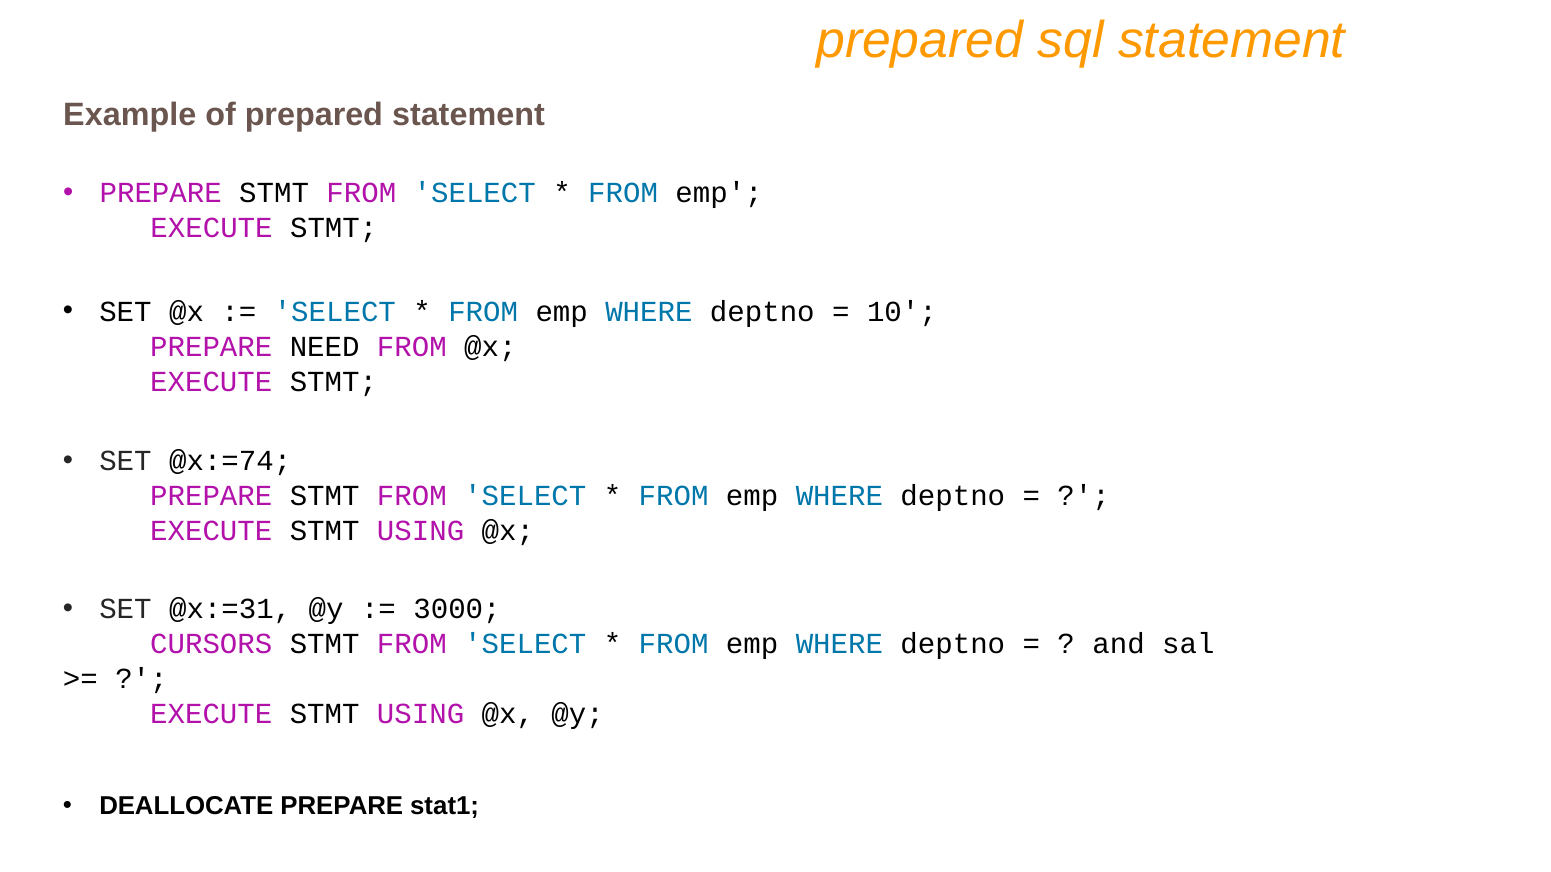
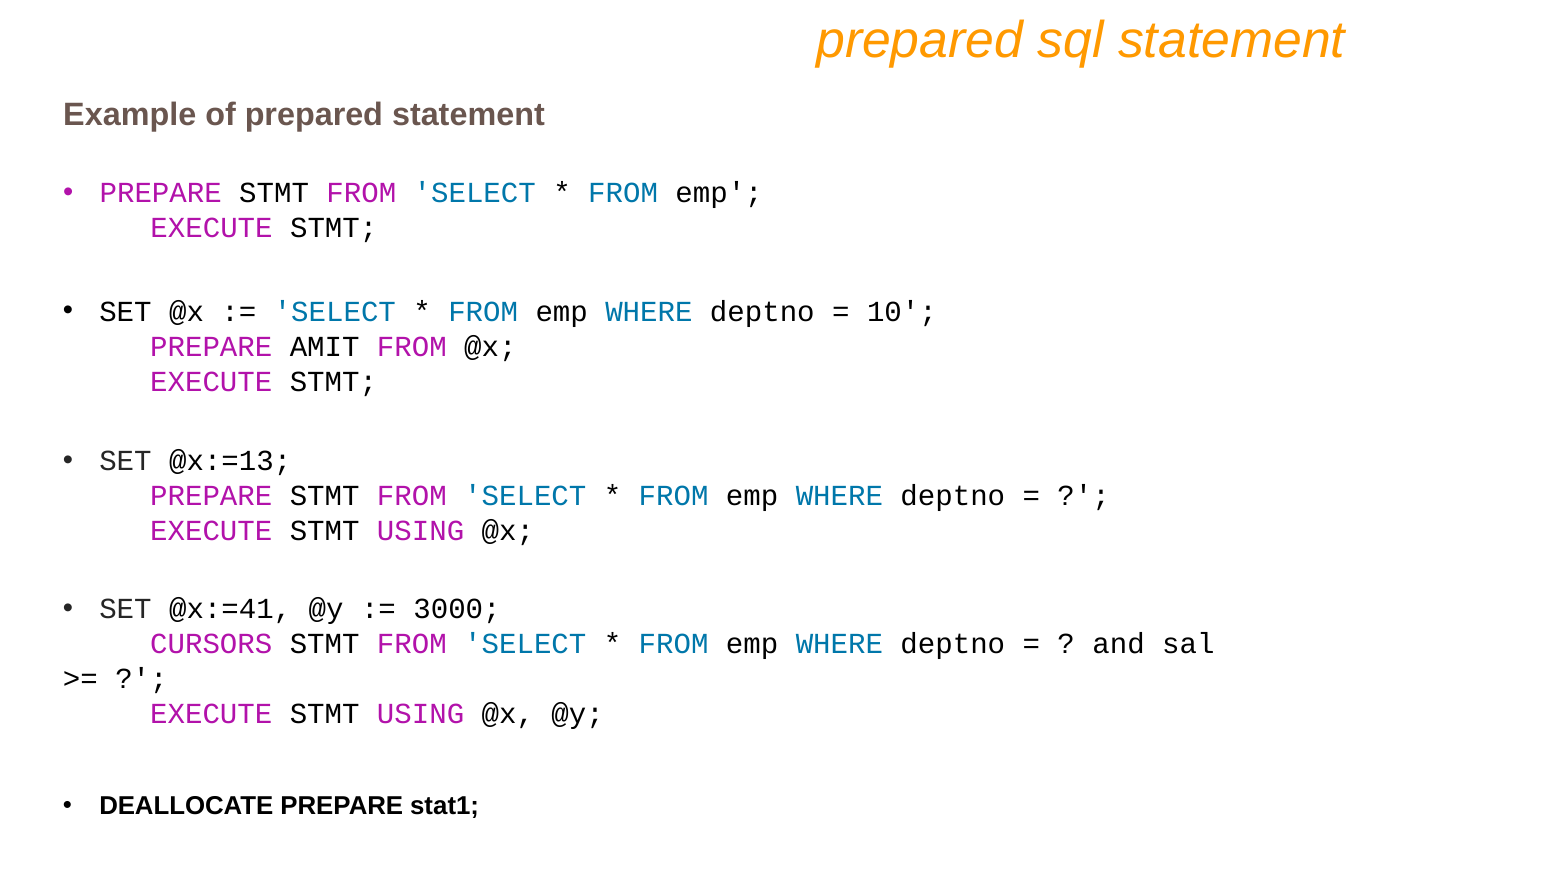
NEED: NEED -> AMIT (325, 347)
@x:=74: @x:=74 -> @x:=13 (230, 461)
@x:=31: @x:=31 -> @x:=41 (230, 610)
